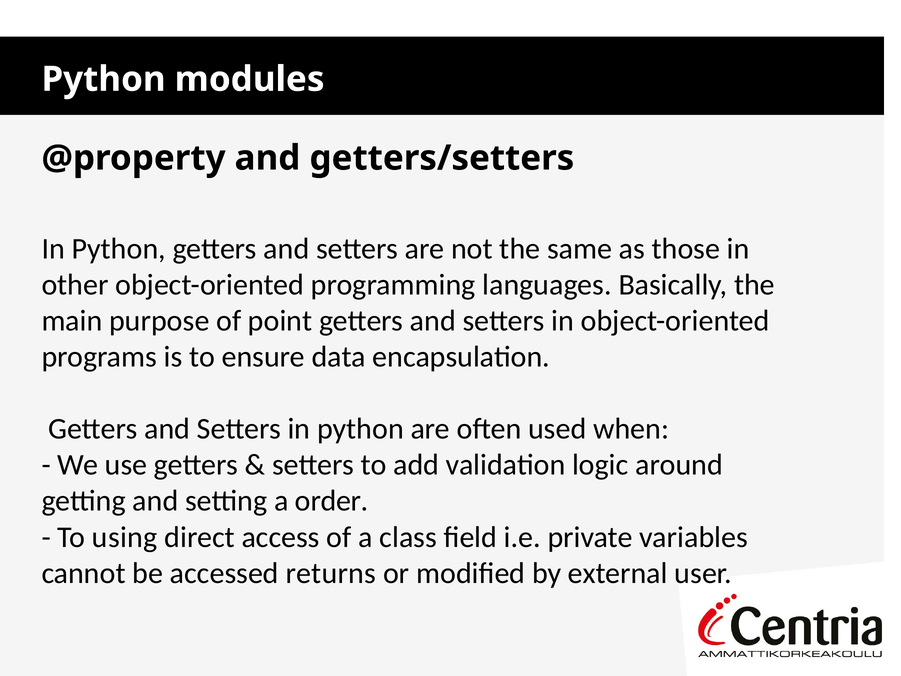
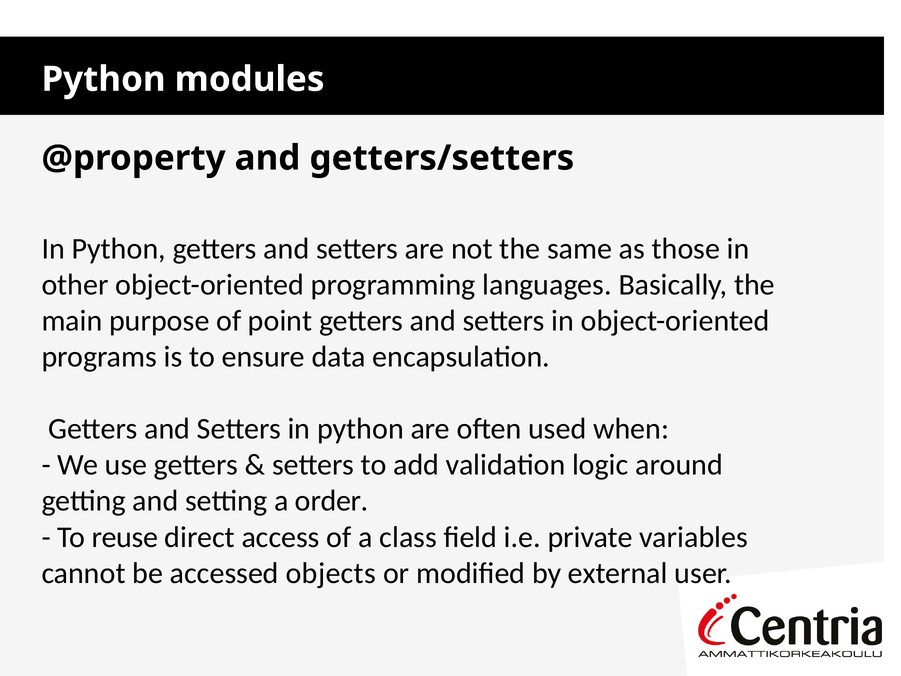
using: using -> reuse (125, 537)
returns: returns -> objects (331, 573)
